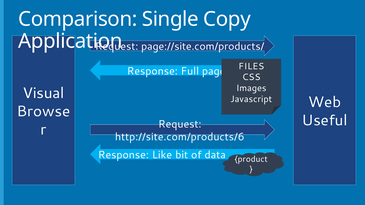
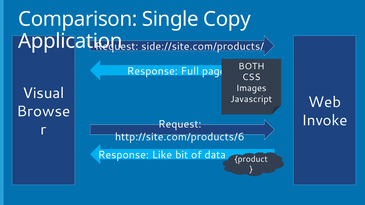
page://site.com/products/: page://site.com/products/ -> side://site.com/products/ (203, 47)
FILES: FILES -> BOTH (251, 66)
Useful: Useful -> Invoke (325, 121)
